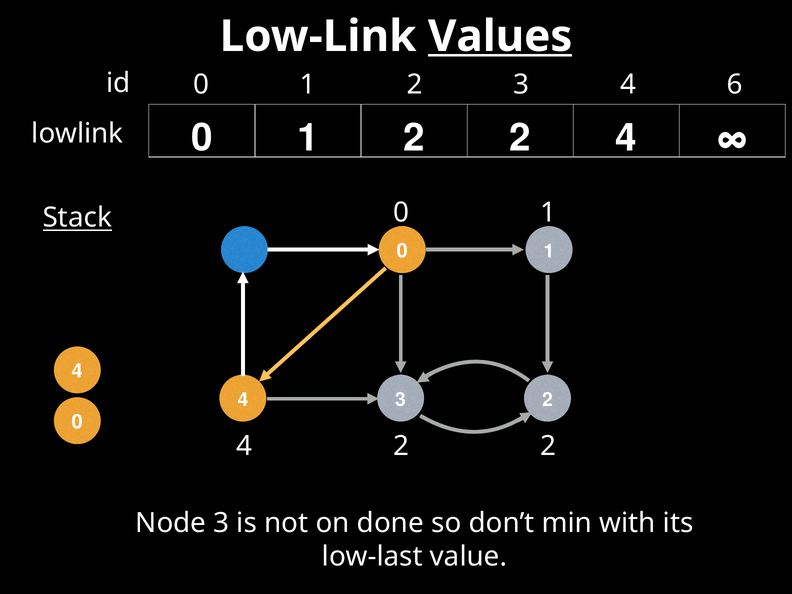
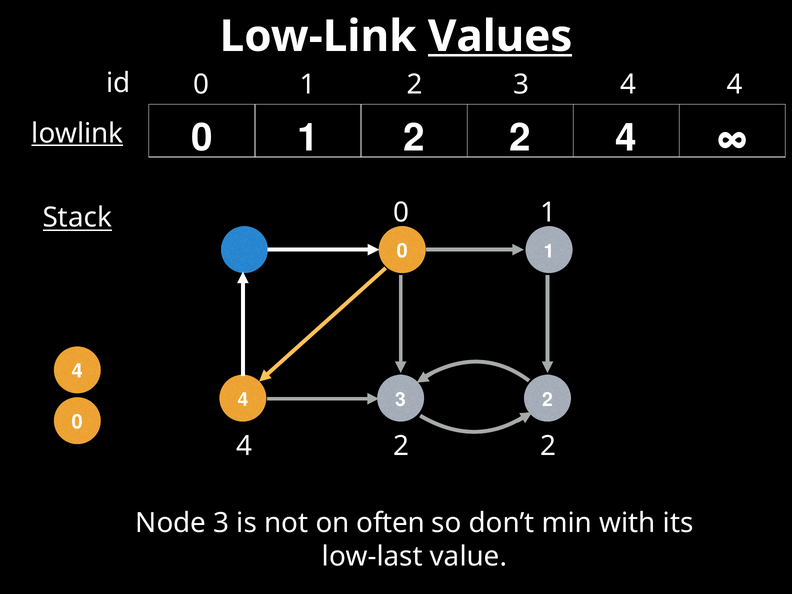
4 6: 6 -> 4 (735, 85)
lowlink underline: none -> present (77, 133)
done: done -> often (391, 523)
